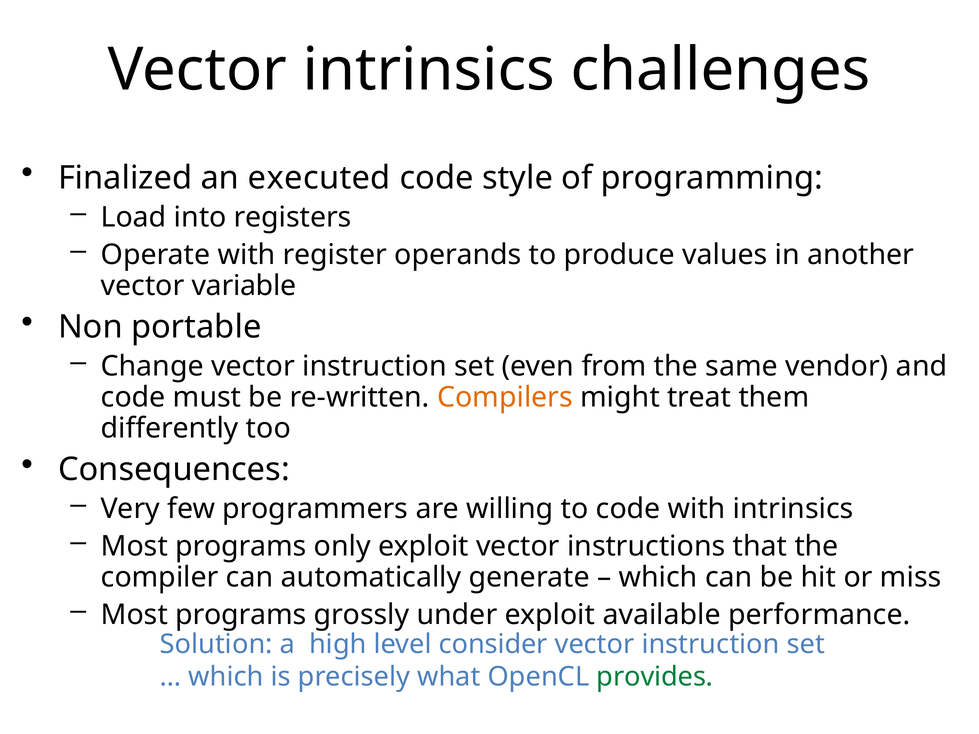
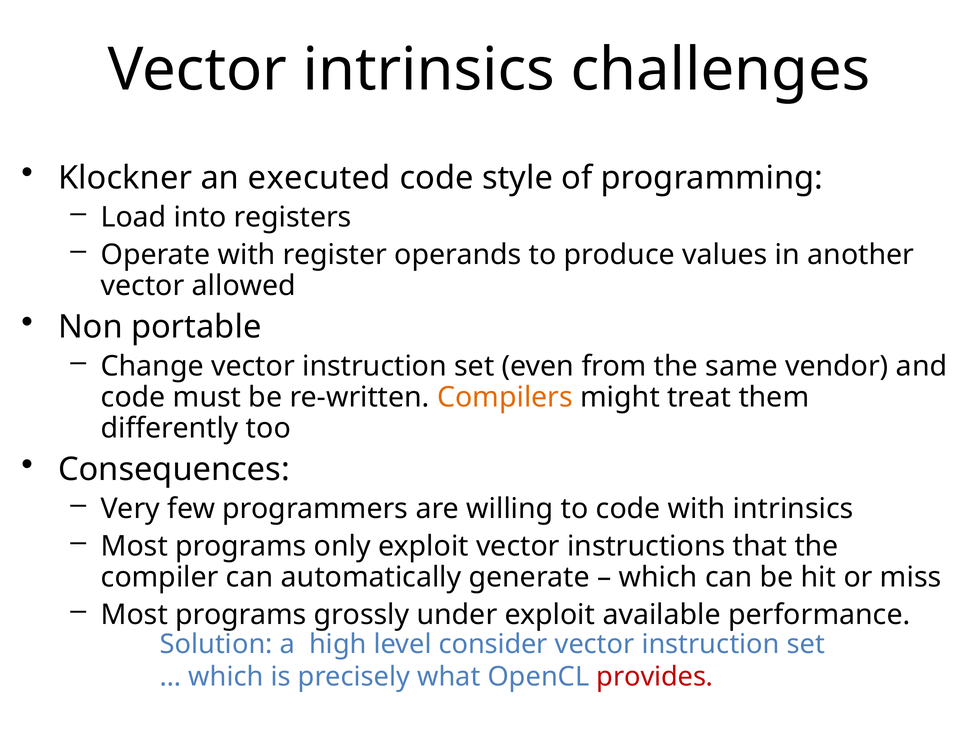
Finalized: Finalized -> Klockner (125, 178)
variable: variable -> allowed (244, 286)
provides colour: green -> red (655, 677)
